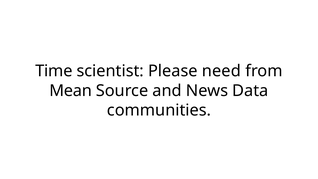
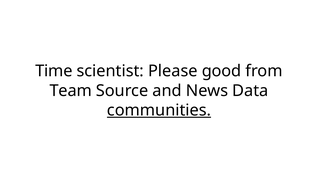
need: need -> good (222, 71)
Mean: Mean -> Team (71, 91)
communities underline: none -> present (159, 110)
